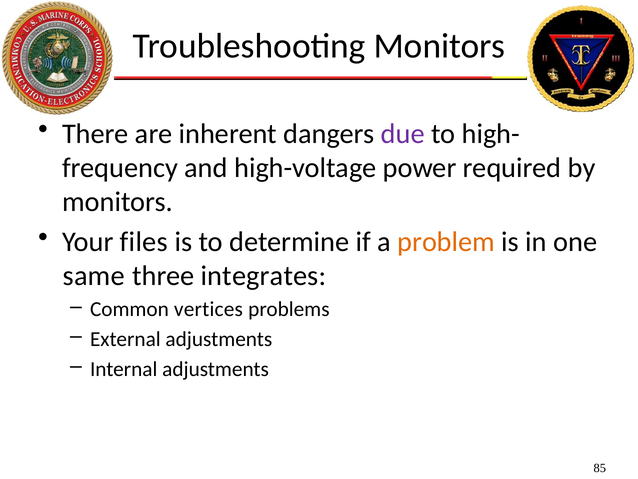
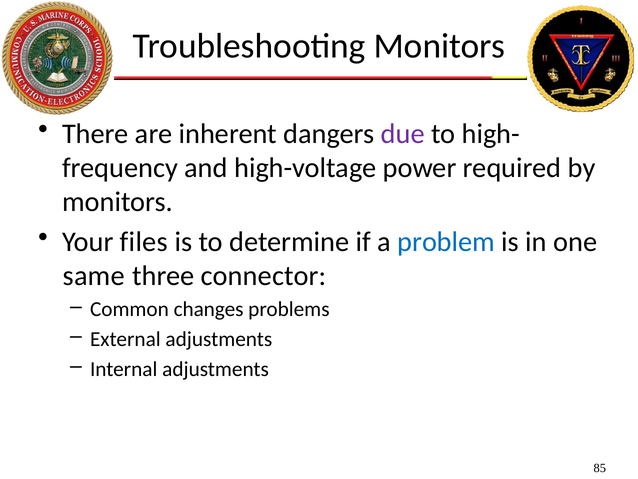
problem colour: orange -> blue (446, 242)
integrates: integrates -> connector (264, 276)
vertices: vertices -> changes (209, 309)
